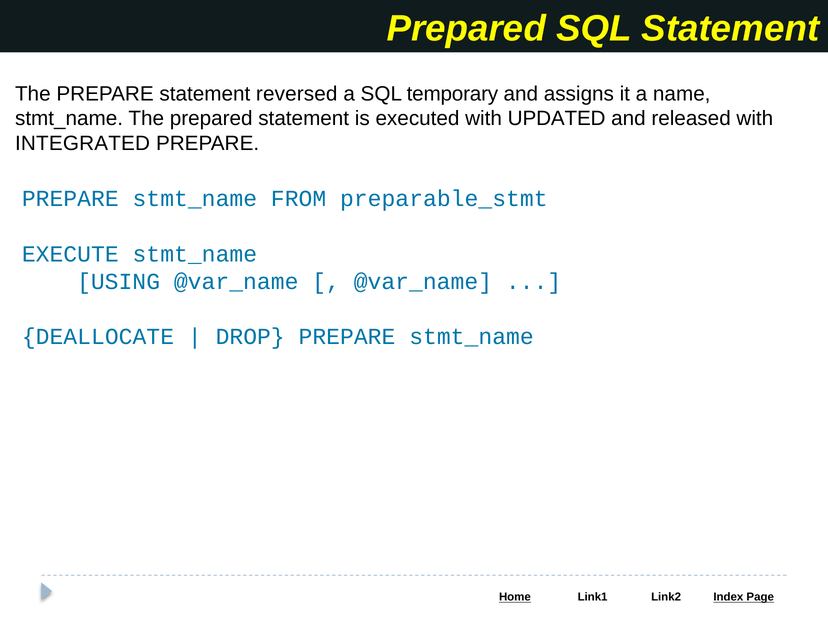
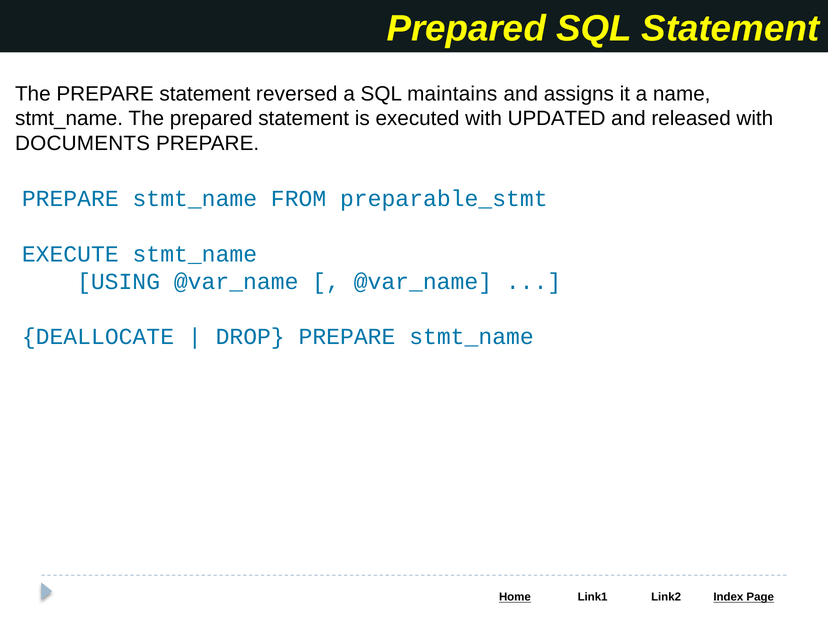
temporary: temporary -> maintains (452, 94)
INTEGRATED: INTEGRATED -> DOCUMENTS (83, 143)
